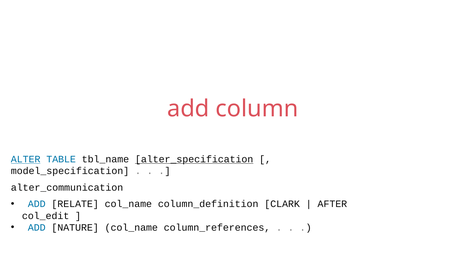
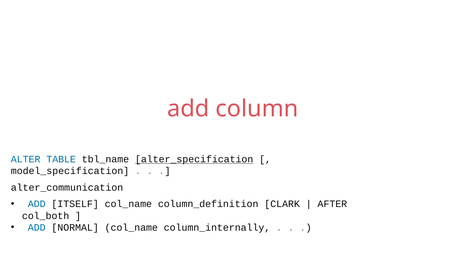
ALTER underline: present -> none (26, 160)
RELATE: RELATE -> ITSELF (75, 204)
col_edit: col_edit -> col_both (46, 216)
NATURE: NATURE -> NORMAL (75, 228)
column_references: column_references -> column_internally (217, 228)
